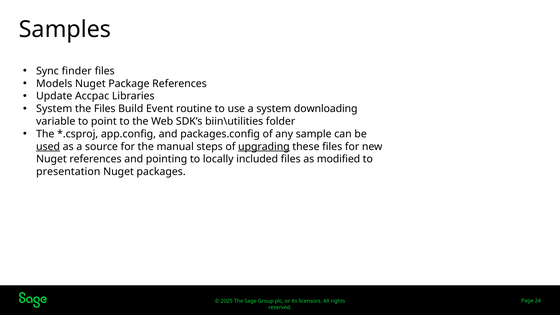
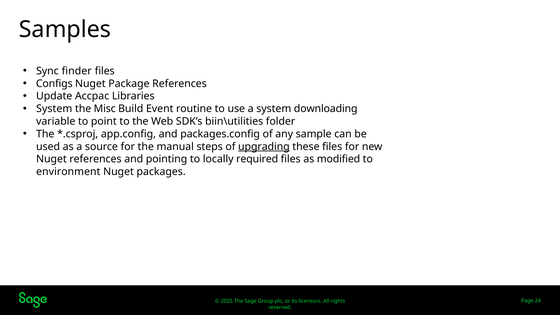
Models: Models -> Configs (54, 84)
the Files: Files -> Misc (105, 109)
used underline: present -> none (48, 147)
included: included -> required (257, 159)
presentation: presentation -> environment (68, 172)
